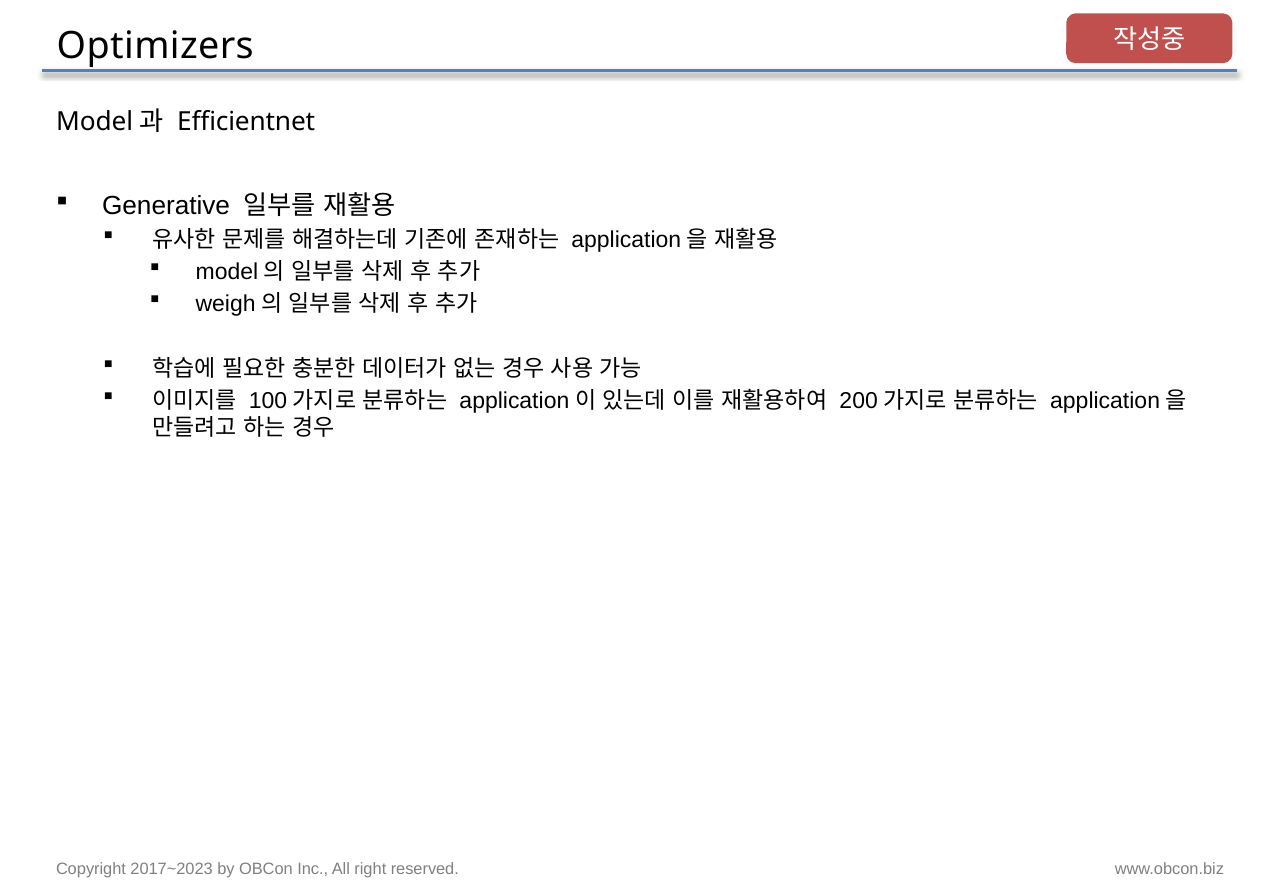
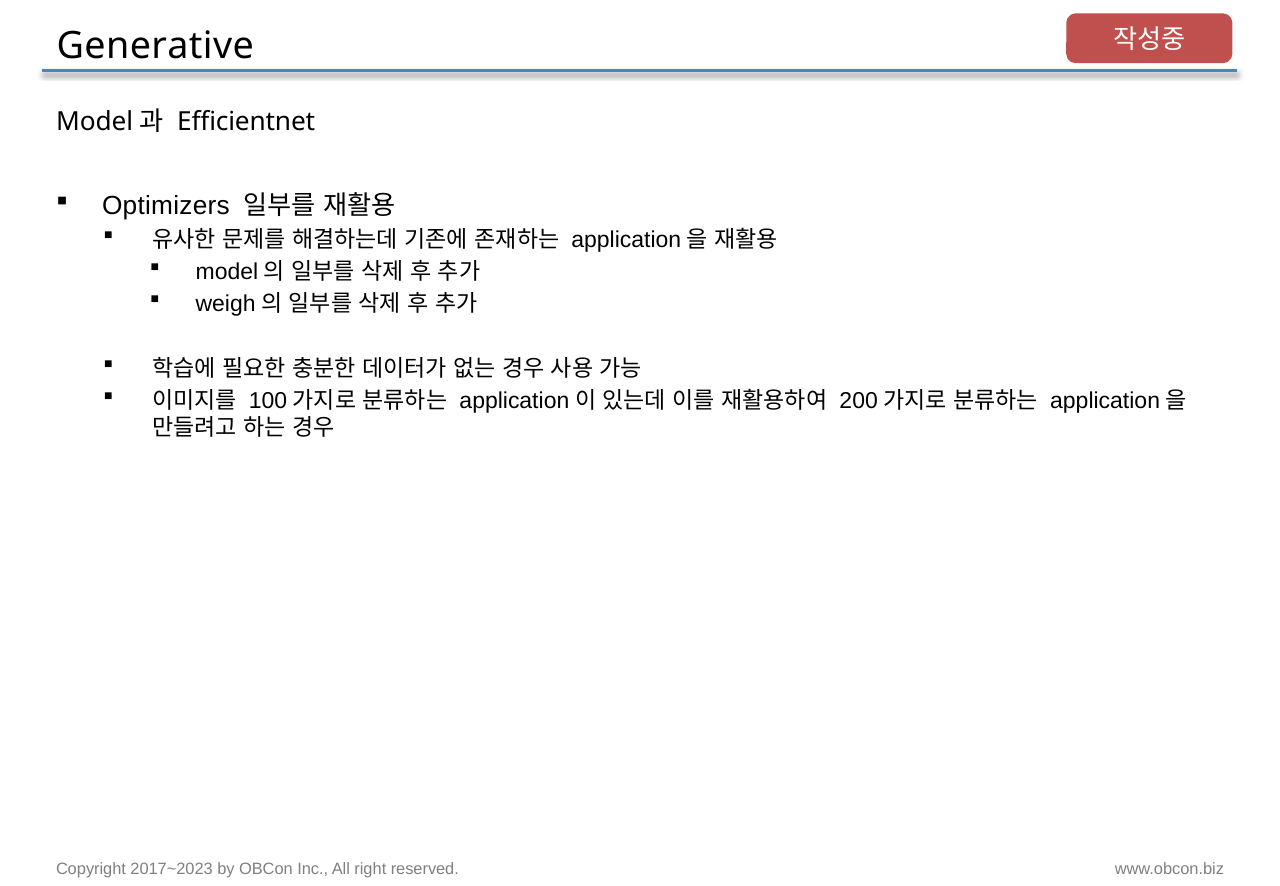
Optimizers: Optimizers -> Generative (155, 46)
Generative: Generative -> Optimizers (166, 206)
